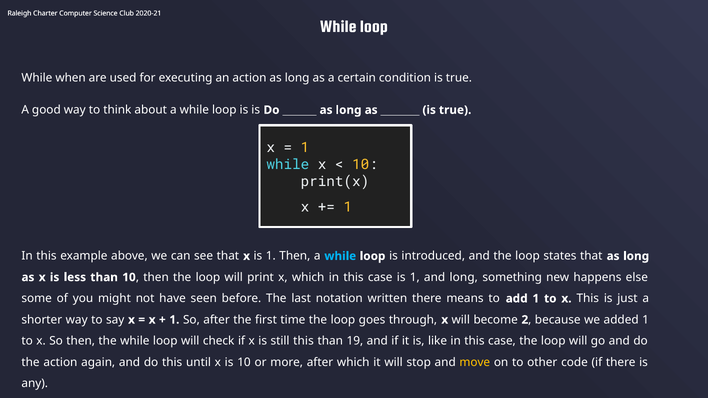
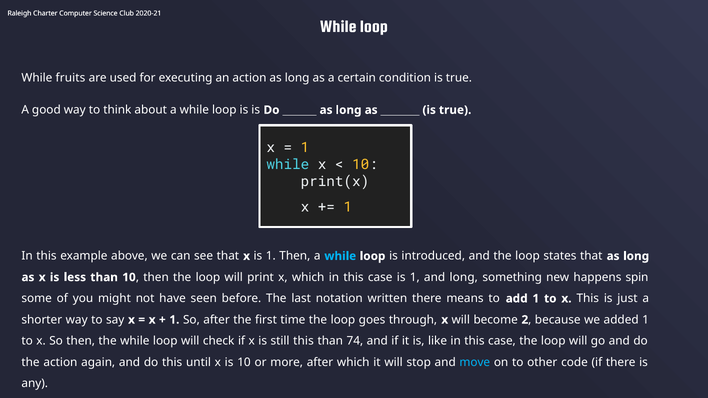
when: when -> fruits (70, 78)
else: else -> spin (637, 277)
19: 19 -> 74 (355, 341)
move colour: yellow -> light blue (475, 362)
